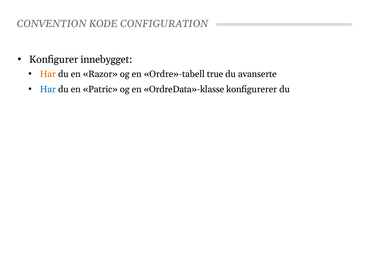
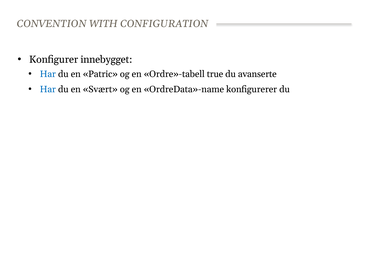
KODE: KODE -> WITH (103, 24)
Har colour: orange -> blue (48, 74)
Razor: Razor -> Patric (100, 74)
Patric: Patric -> Svært (100, 89)
OrdreData»-klasse: OrdreData»-klasse -> OrdreData»-name (184, 89)
